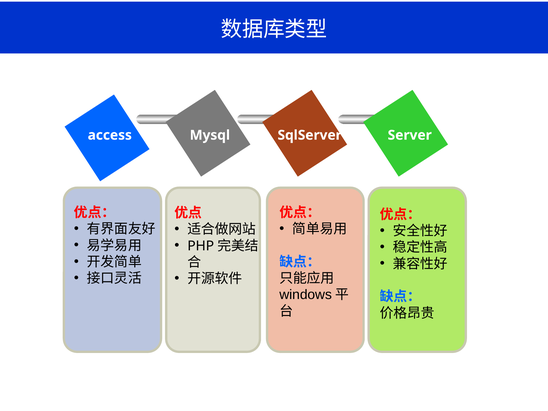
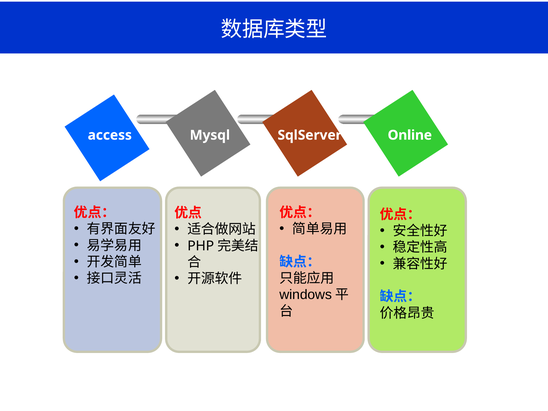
Server: Server -> Online (410, 135)
